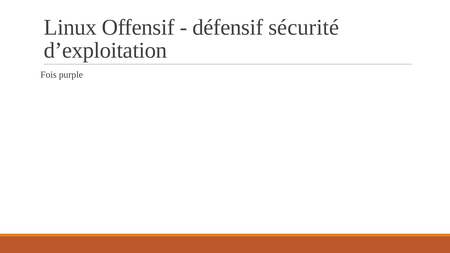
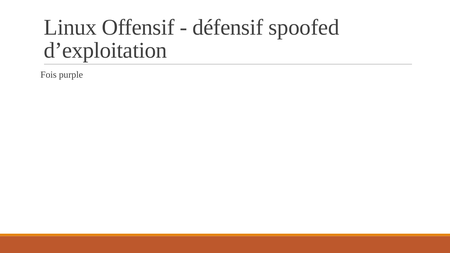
sécurité: sécurité -> spoofed (304, 27)
